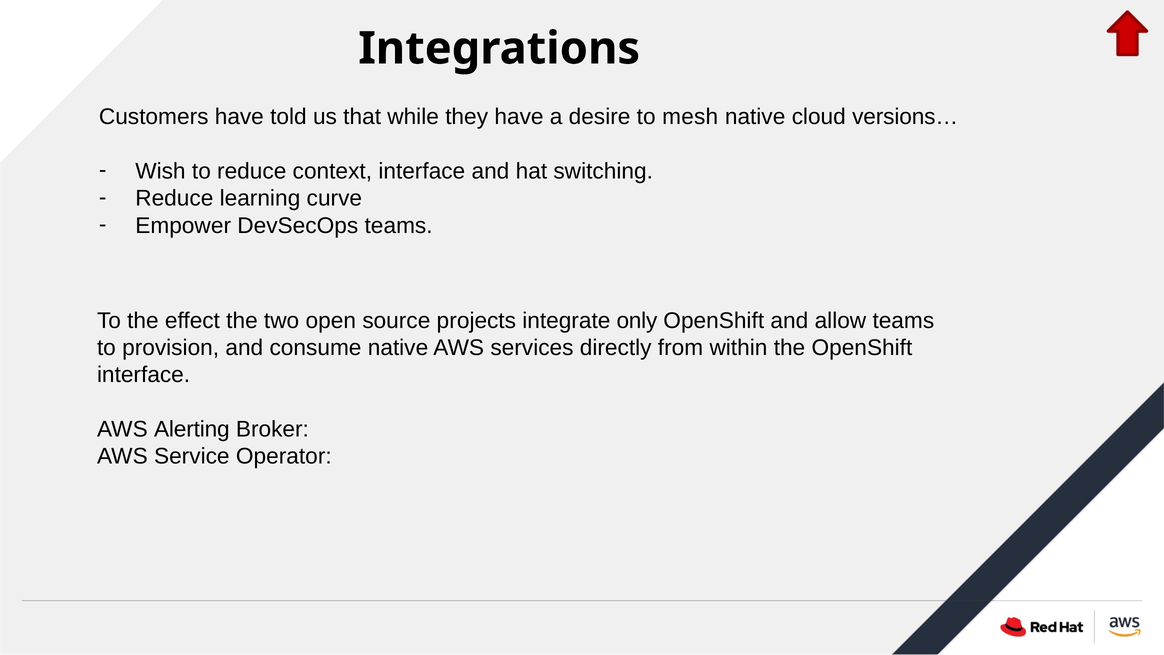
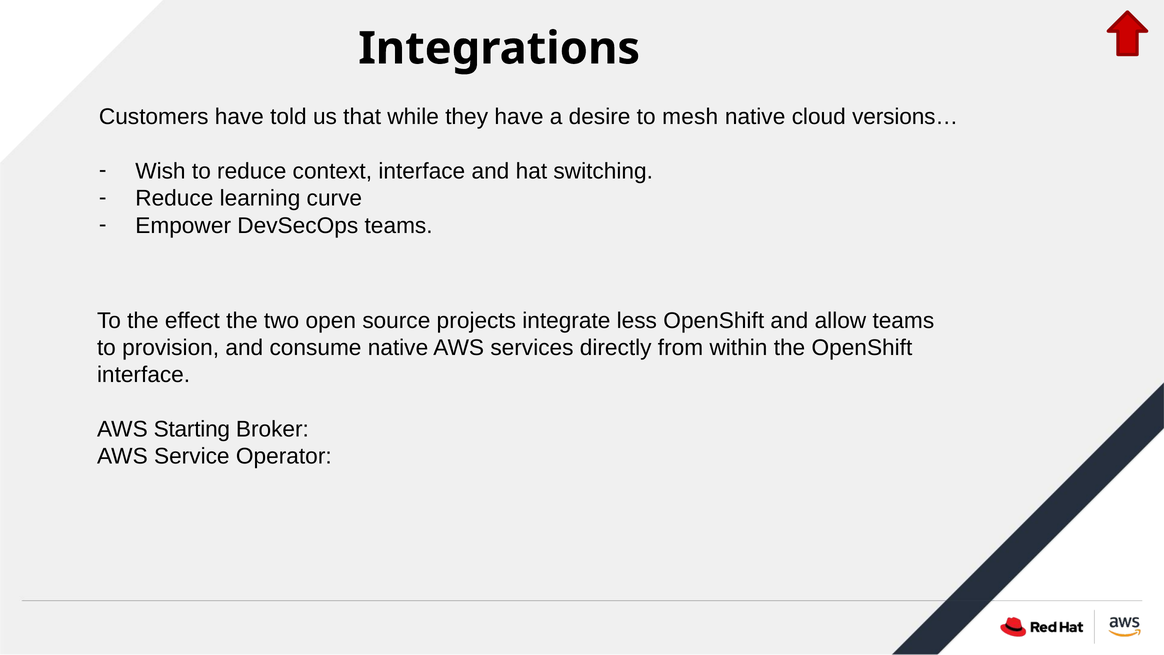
only: only -> less (637, 320)
Alerting: Alerting -> Starting (192, 429)
